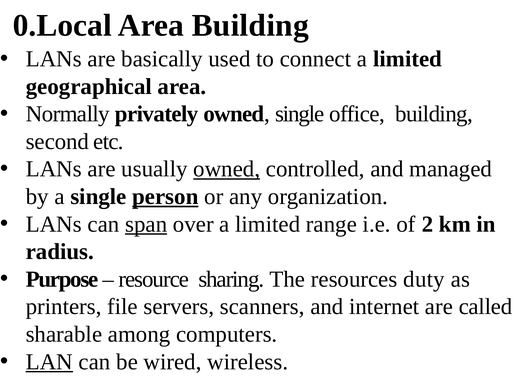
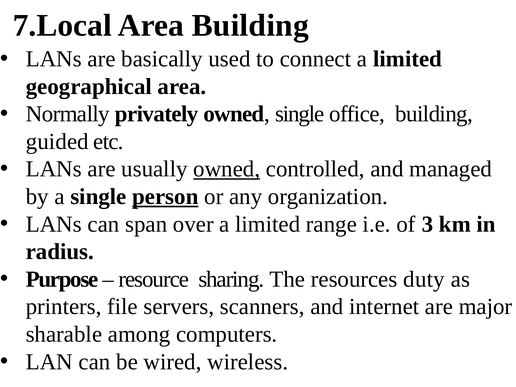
0.Local: 0.Local -> 7.Local (62, 25)
second: second -> guided (57, 142)
span underline: present -> none (146, 224)
2: 2 -> 3 (427, 224)
called: called -> major (485, 307)
LAN underline: present -> none (49, 362)
